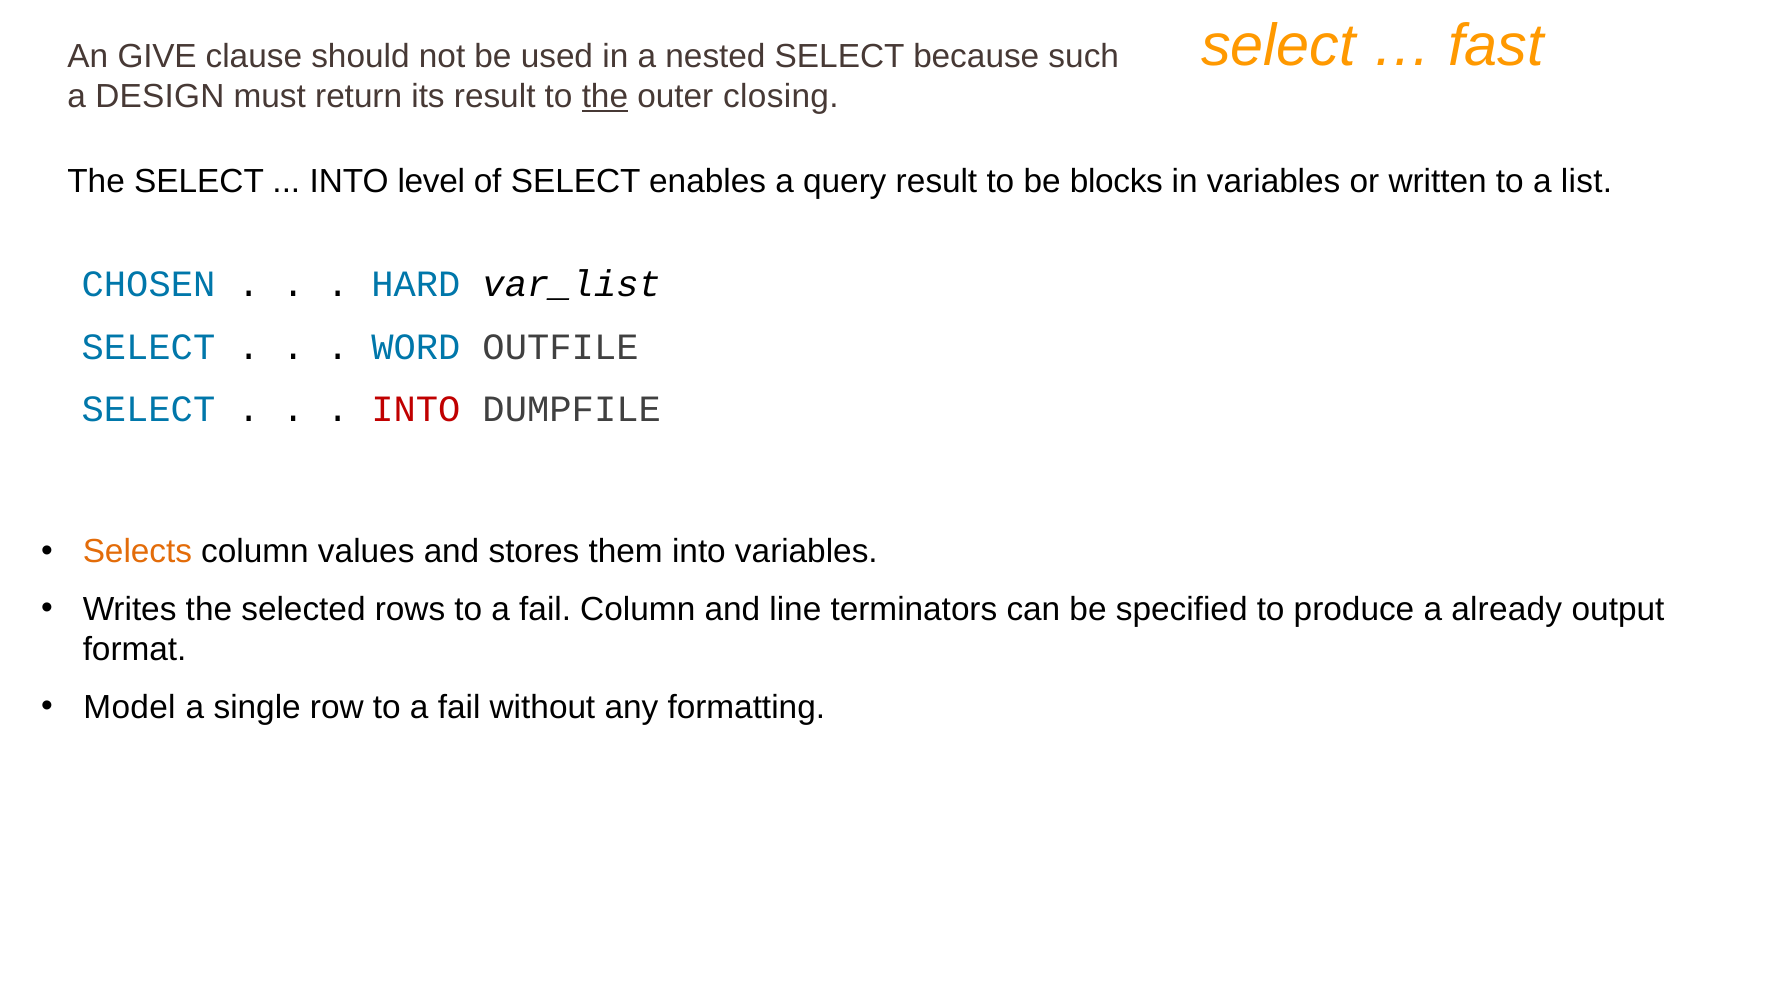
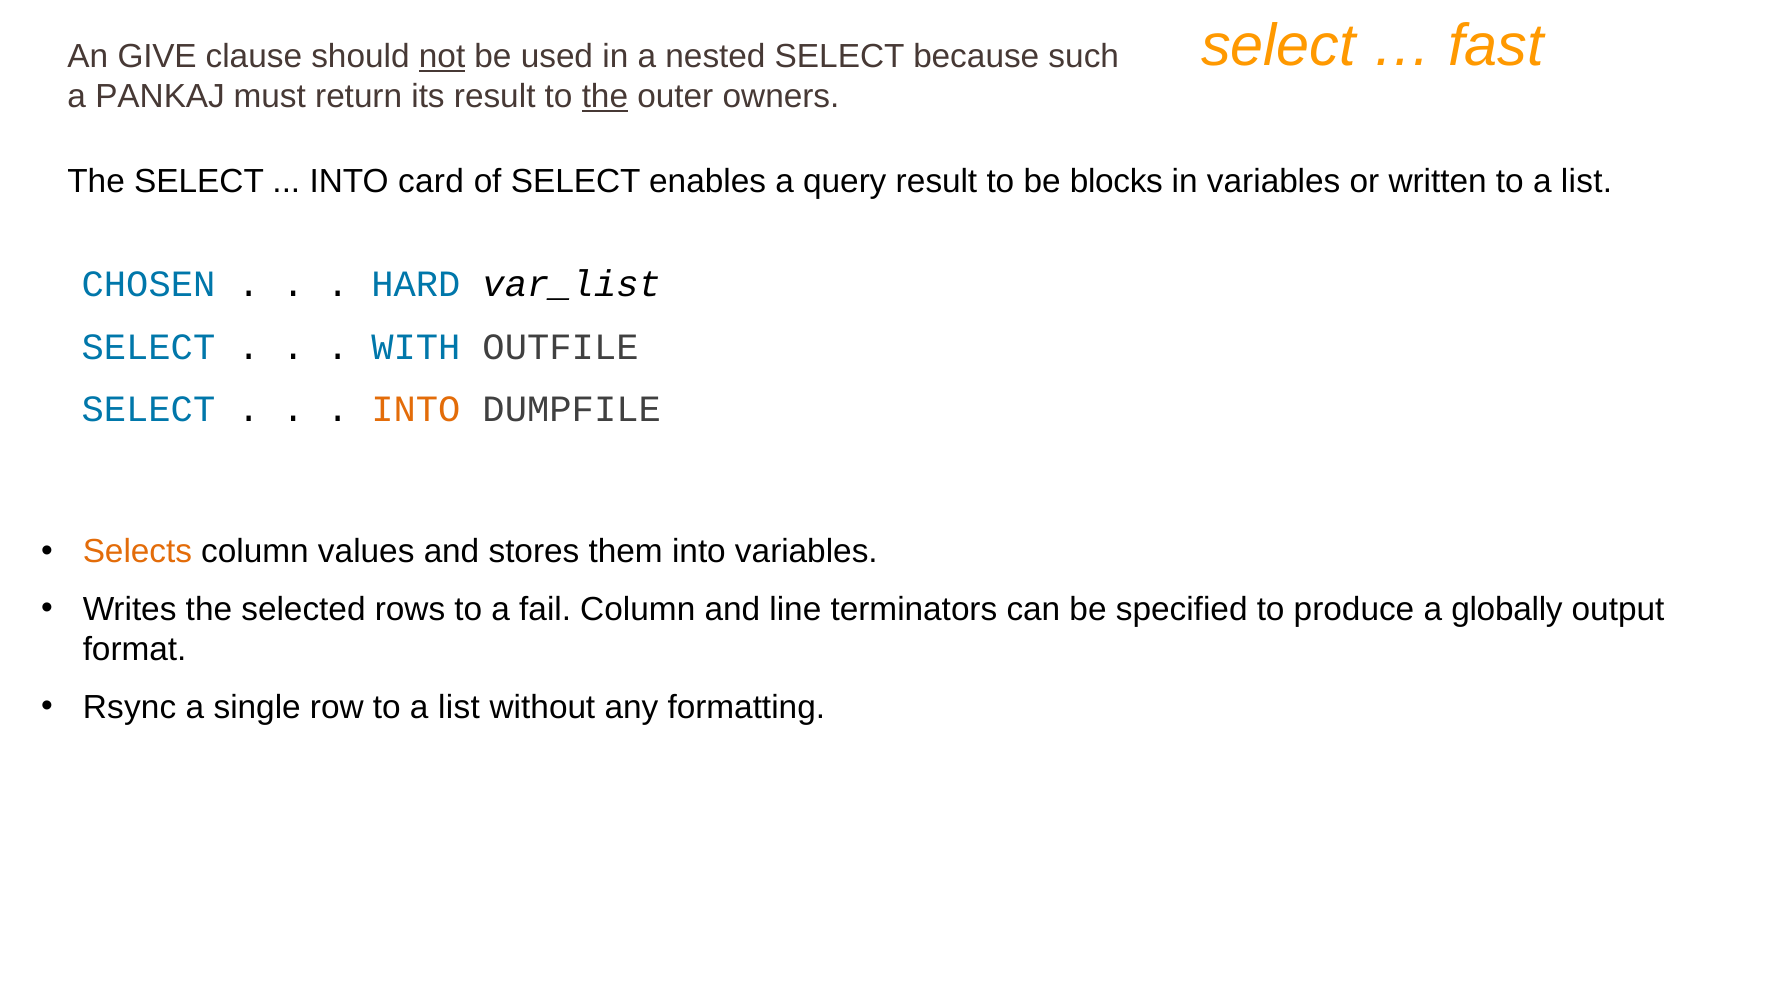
not underline: none -> present (442, 57)
DESIGN: DESIGN -> PANKAJ (160, 97)
closing: closing -> owners (781, 97)
level: level -> card (431, 181)
WORD: WORD -> WITH (416, 347)
INTO colour: red -> orange (416, 409)
already: already -> globally (1507, 610)
Model: Model -> Rsync (130, 708)
row to a fail: fail -> list (459, 708)
